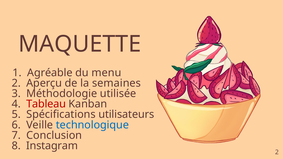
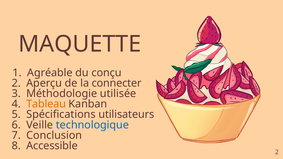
menu: menu -> conçu (107, 73)
semaines: semaines -> connecter (117, 83)
Tableau colour: red -> orange (46, 104)
Instagram: Instagram -> Accessible (52, 146)
